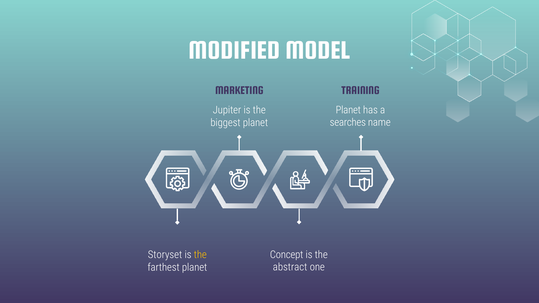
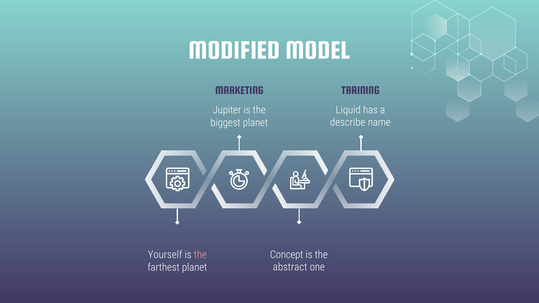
Planet: Planet -> Liquid (348, 110)
searches: searches -> describe (348, 123)
Storyset: Storyset -> Yourself (165, 255)
the colour: yellow -> pink (200, 255)
